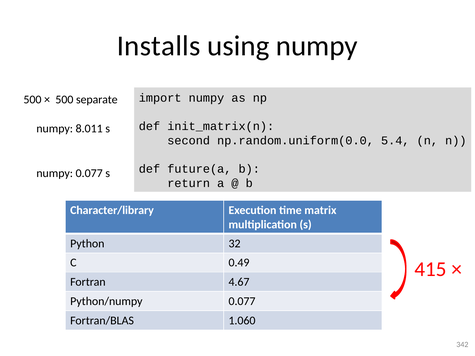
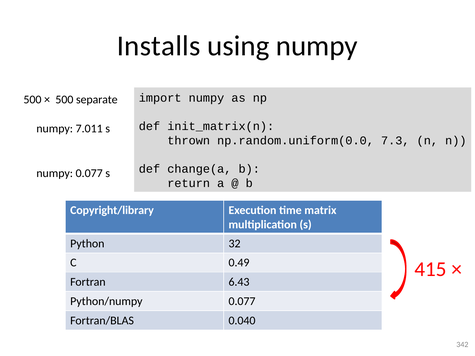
8.011: 8.011 -> 7.011 (89, 129)
second: second -> thrown (189, 141)
5.4: 5.4 -> 7.3 (395, 141)
future(a: future(a -> change(a (199, 169)
Character/library: Character/library -> Copyright/library (112, 210)
4.67: 4.67 -> 6.43 (239, 282)
1.060: 1.060 -> 0.040 (242, 321)
